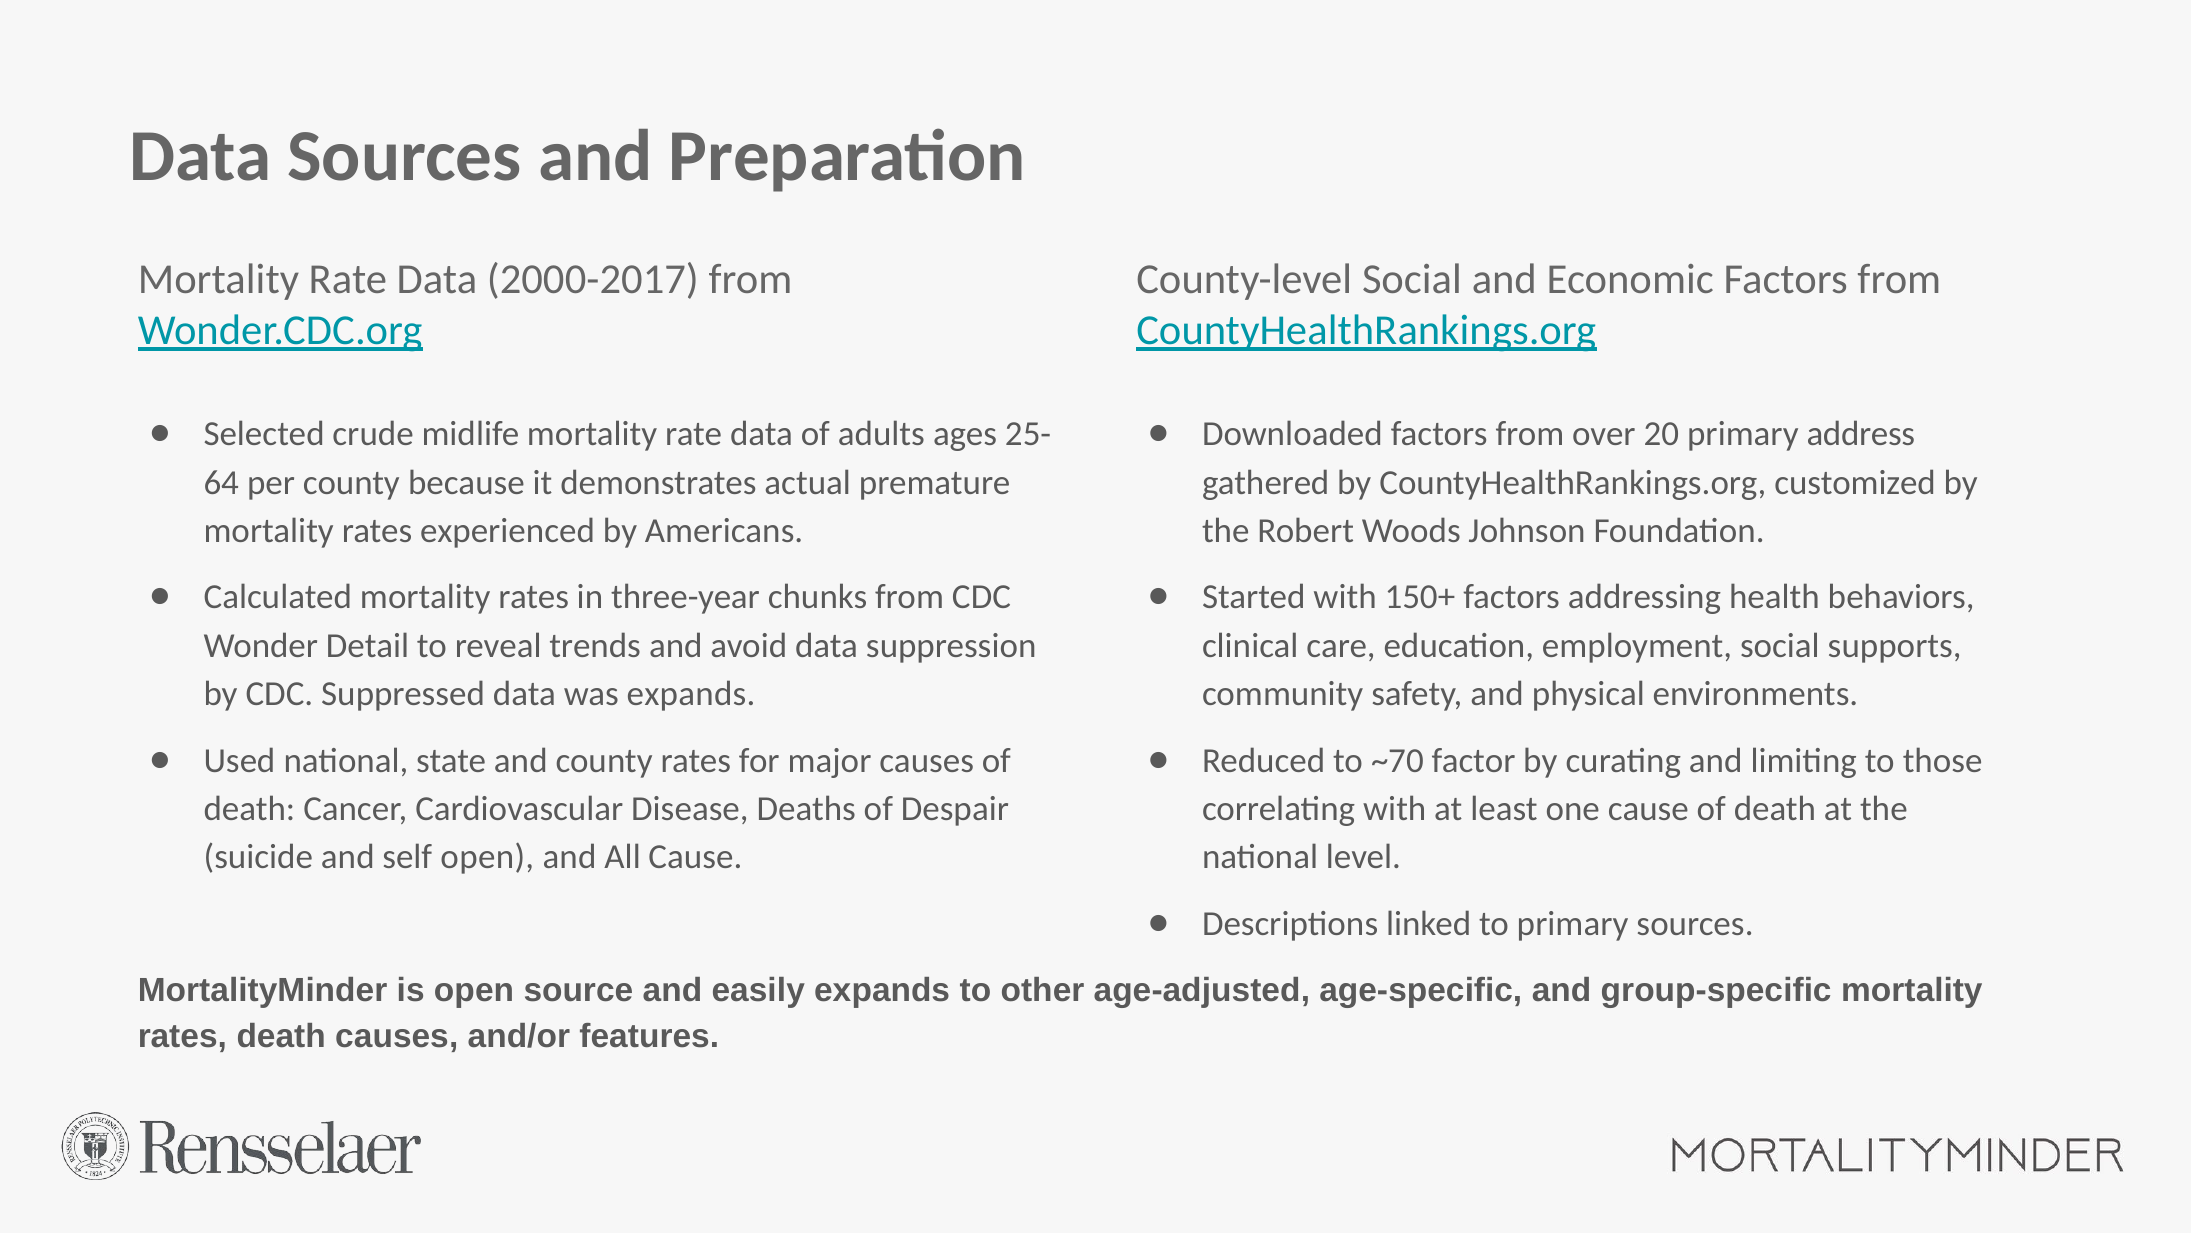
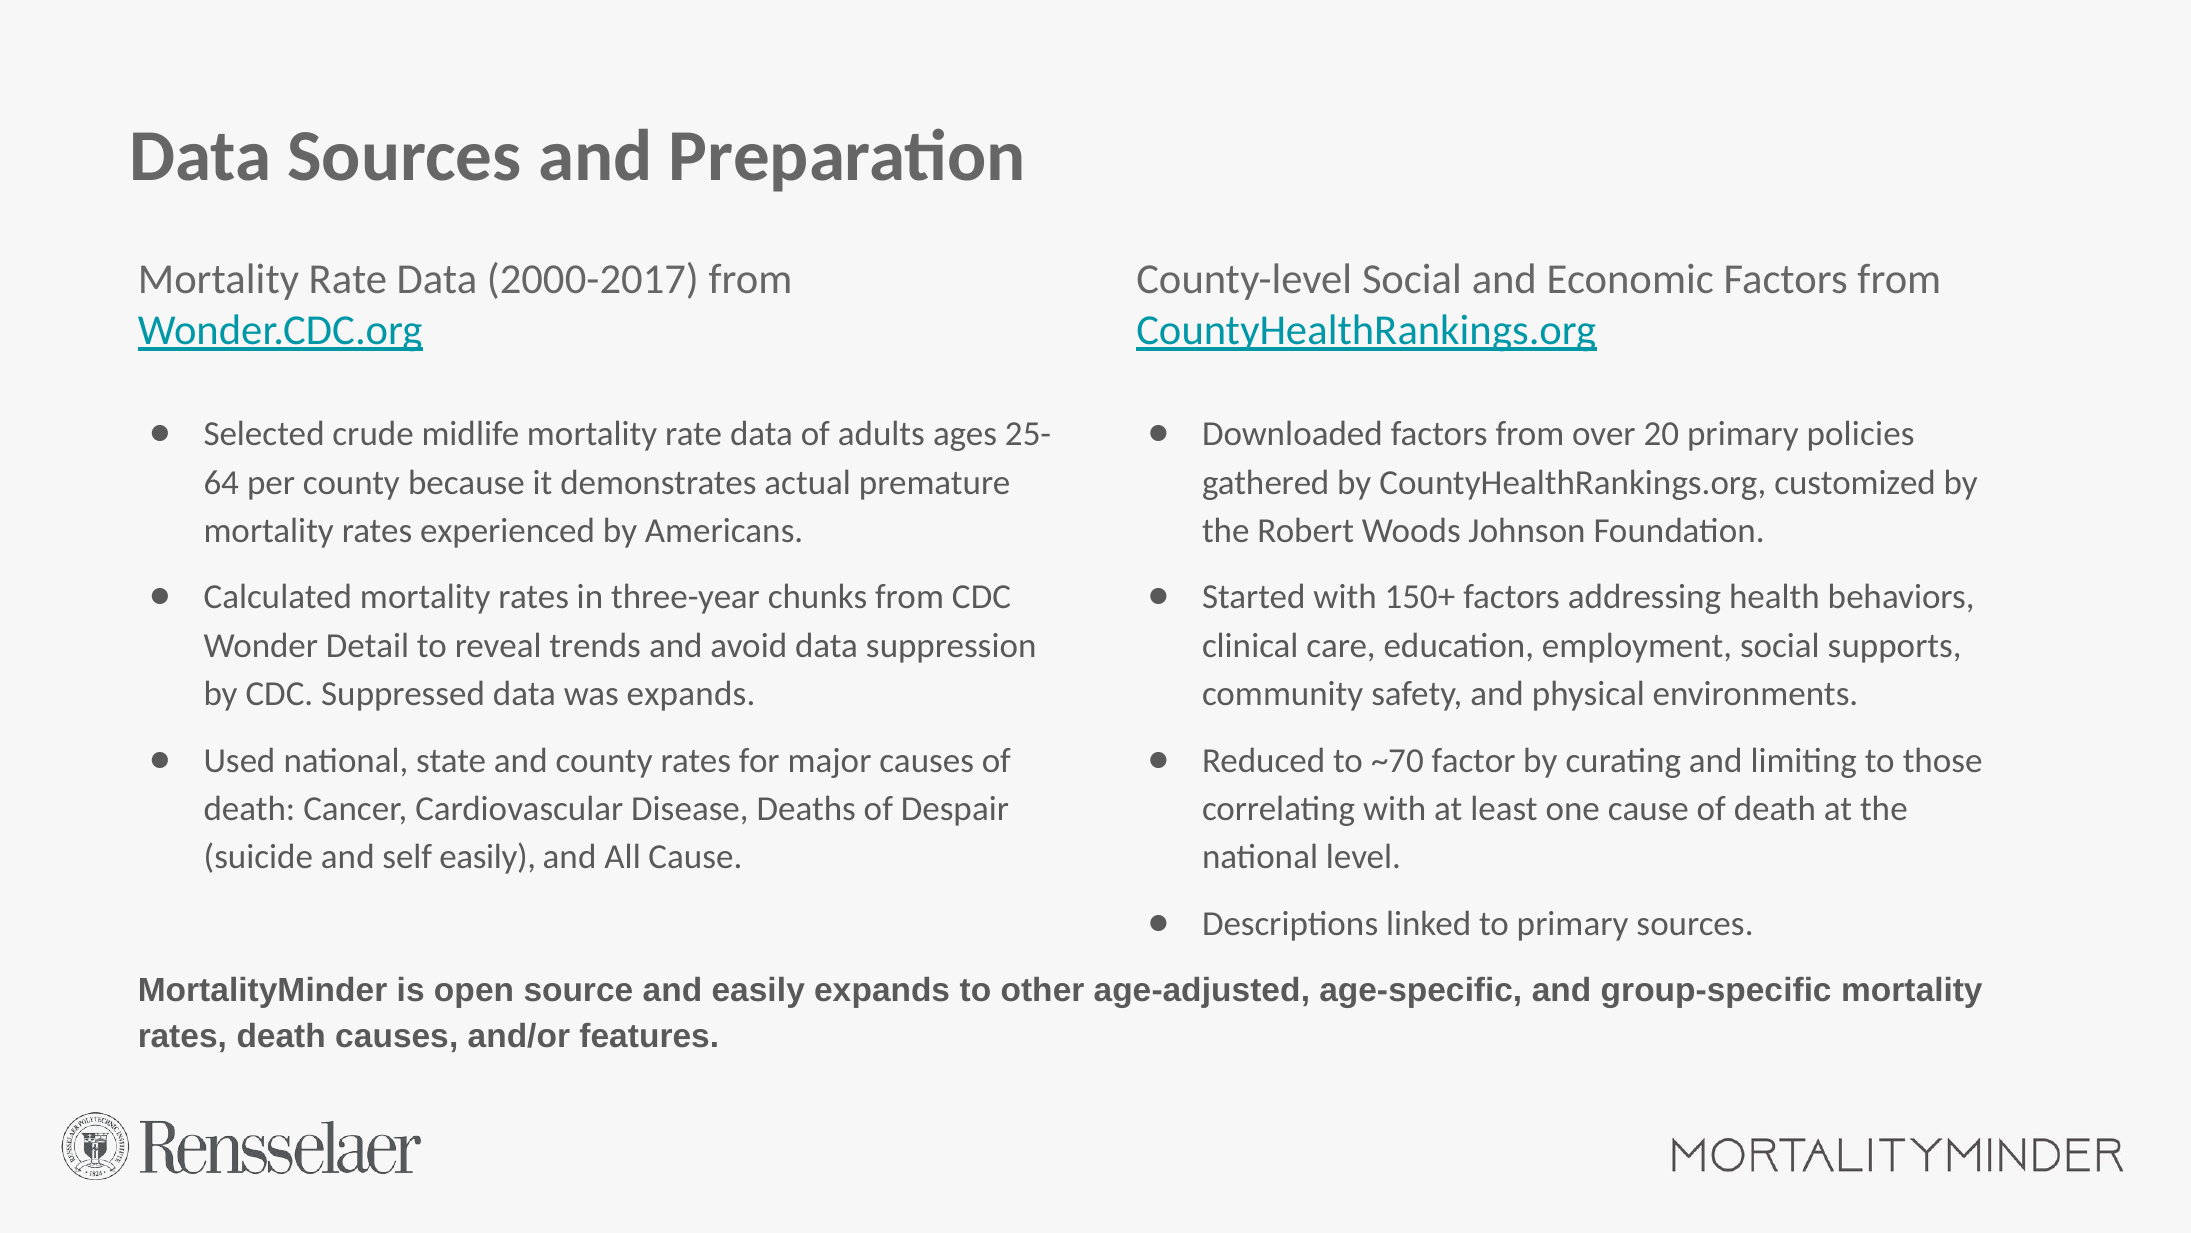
address: address -> policies (1861, 434)
self open: open -> easily (488, 857)
